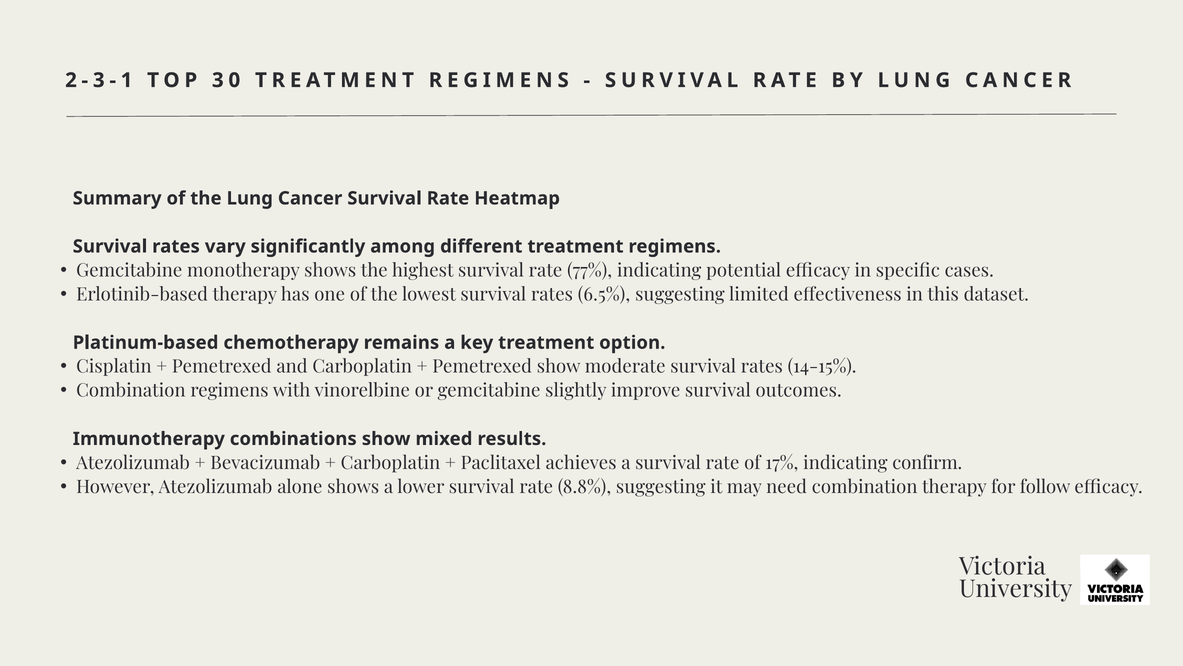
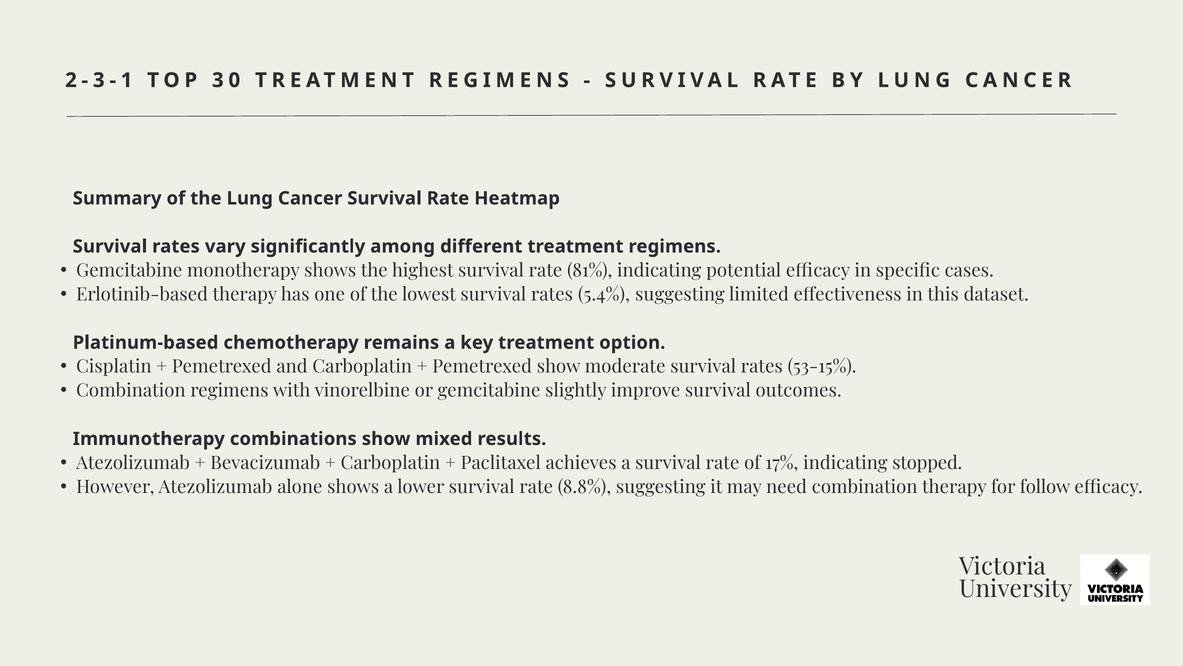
77%: 77% -> 81% (590, 270)
6.5%: 6.5% -> 5.4% (604, 294)
14-15%: 14-15% -> 53-15% (822, 366)
confirm: confirm -> stopped (927, 463)
